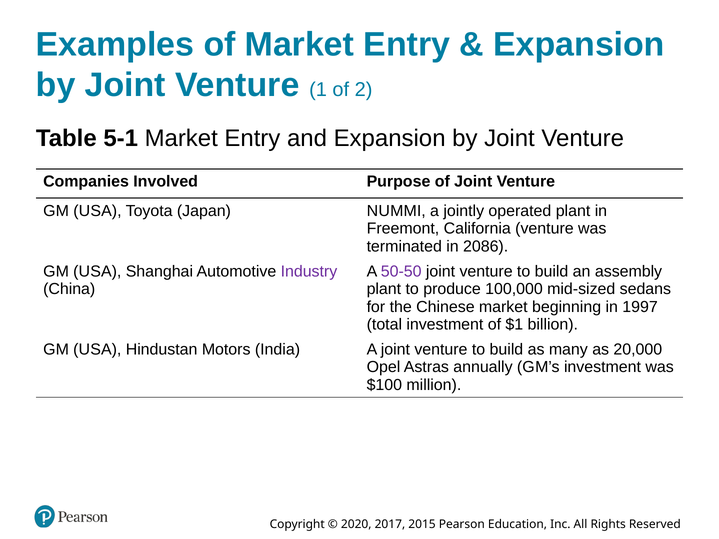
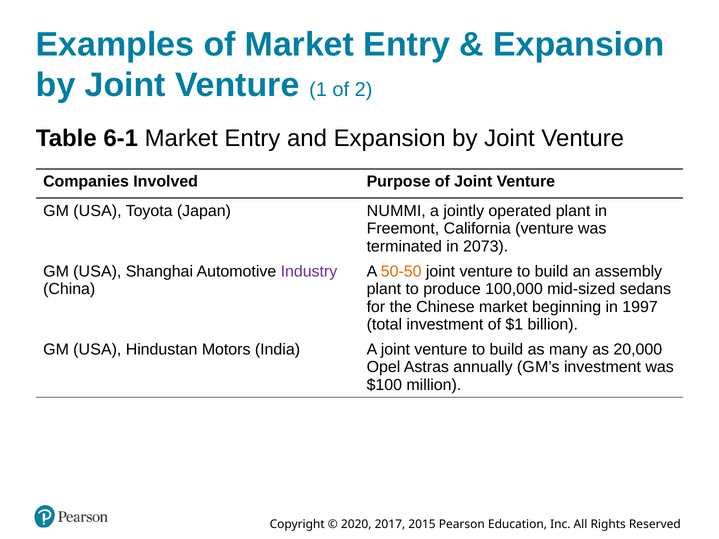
5-1: 5-1 -> 6-1 (121, 138)
2086: 2086 -> 2073 (486, 246)
50-50 colour: purple -> orange (401, 271)
